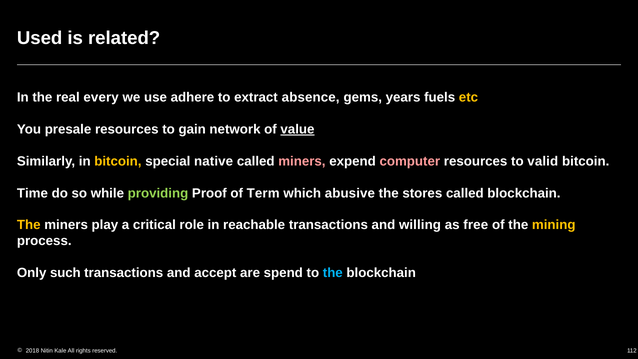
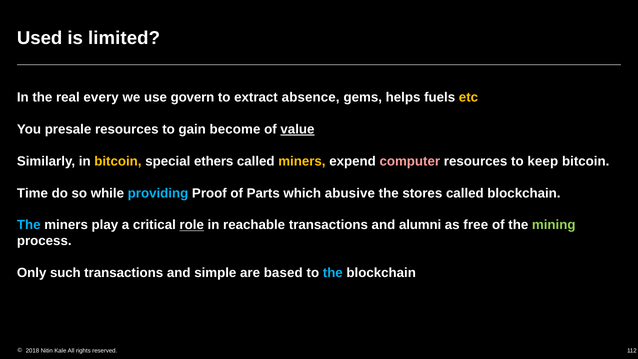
related: related -> limited (124, 38)
adhere: adhere -> govern (192, 97)
years: years -> helps (403, 97)
network: network -> become (235, 129)
native: native -> ethers (214, 161)
miners colour: pink -> yellow (302, 161)
valid: valid -> keep (543, 161)
providing colour: light green -> light blue (158, 193)
Term: Term -> Parts (263, 193)
The colour: yellow -> light blue (29, 225)
role underline: none -> present (192, 225)
willing: willing -> alumni (420, 225)
mining colour: yellow -> light green (554, 225)
accept: accept -> simple (215, 273)
spend: spend -> based (283, 273)
